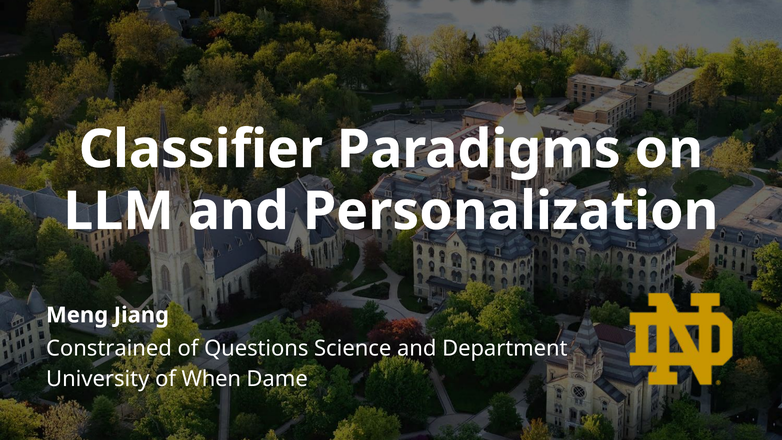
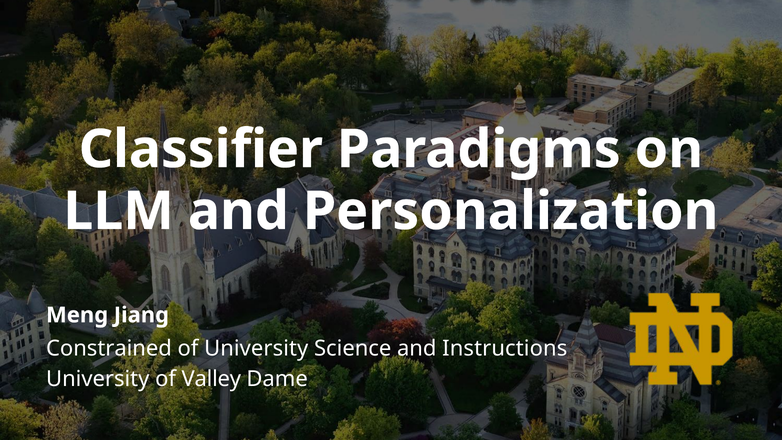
of Questions: Questions -> University (256, 348)
Department: Department -> Instructions (505, 348)
When: When -> Valley (211, 379)
